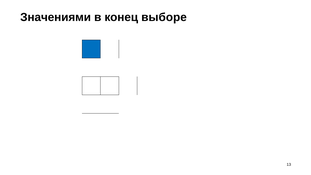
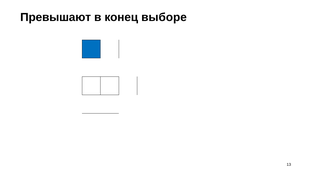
Значениями: Значениями -> Превышают (56, 17)
